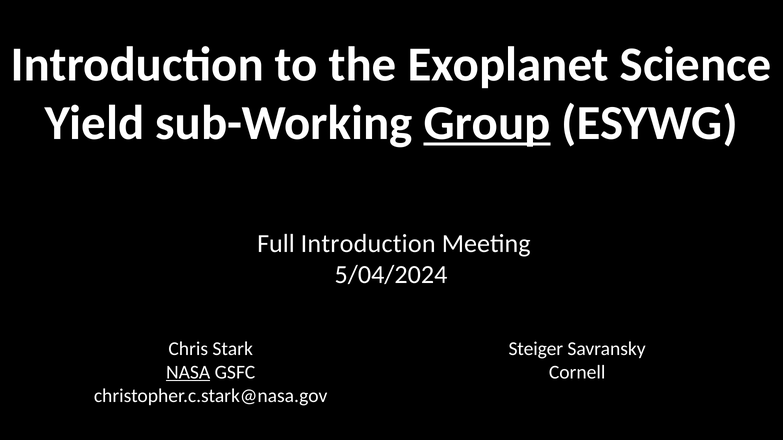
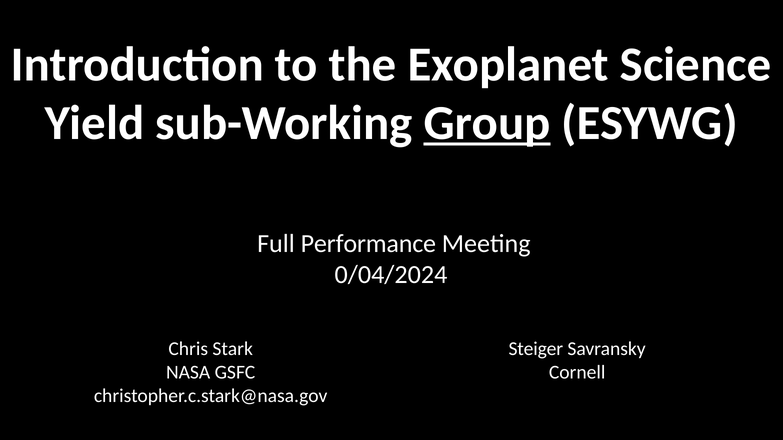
Full Introduction: Introduction -> Performance (368, 244)
5/04/2024: 5/04/2024 -> 0/04/2024 (391, 275)
NASA underline: present -> none (188, 373)
